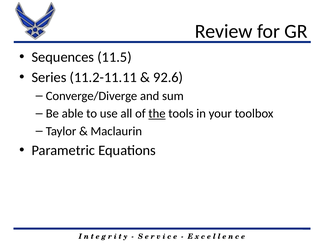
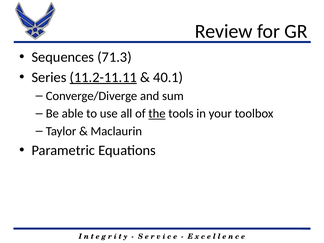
11.5: 11.5 -> 71.3 (114, 57)
11.2-11.11 underline: none -> present (103, 77)
92.6: 92.6 -> 40.1 (168, 77)
